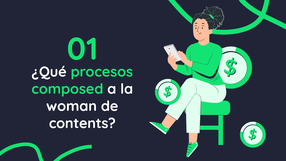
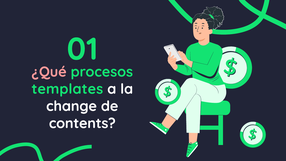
¿Qué colour: white -> pink (49, 72)
composed: composed -> templates (67, 89)
woman: woman -> change (72, 106)
